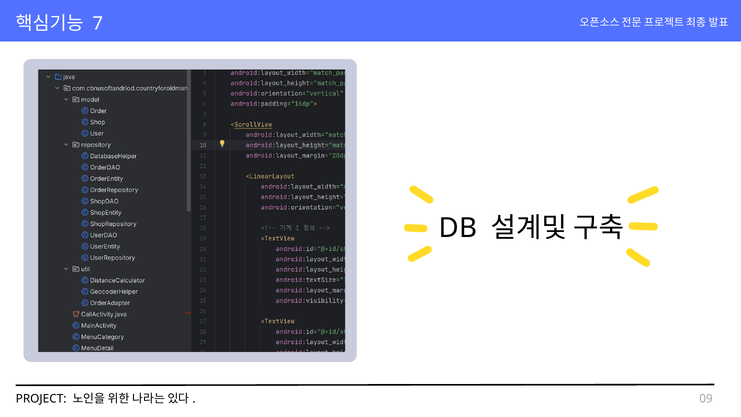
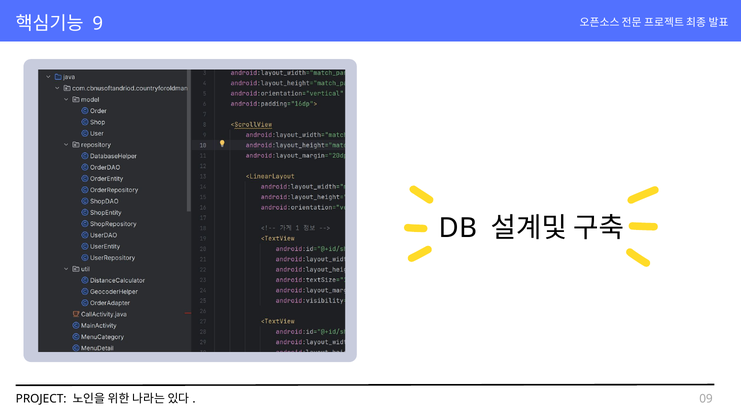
7: 7 -> 9 (98, 24)
